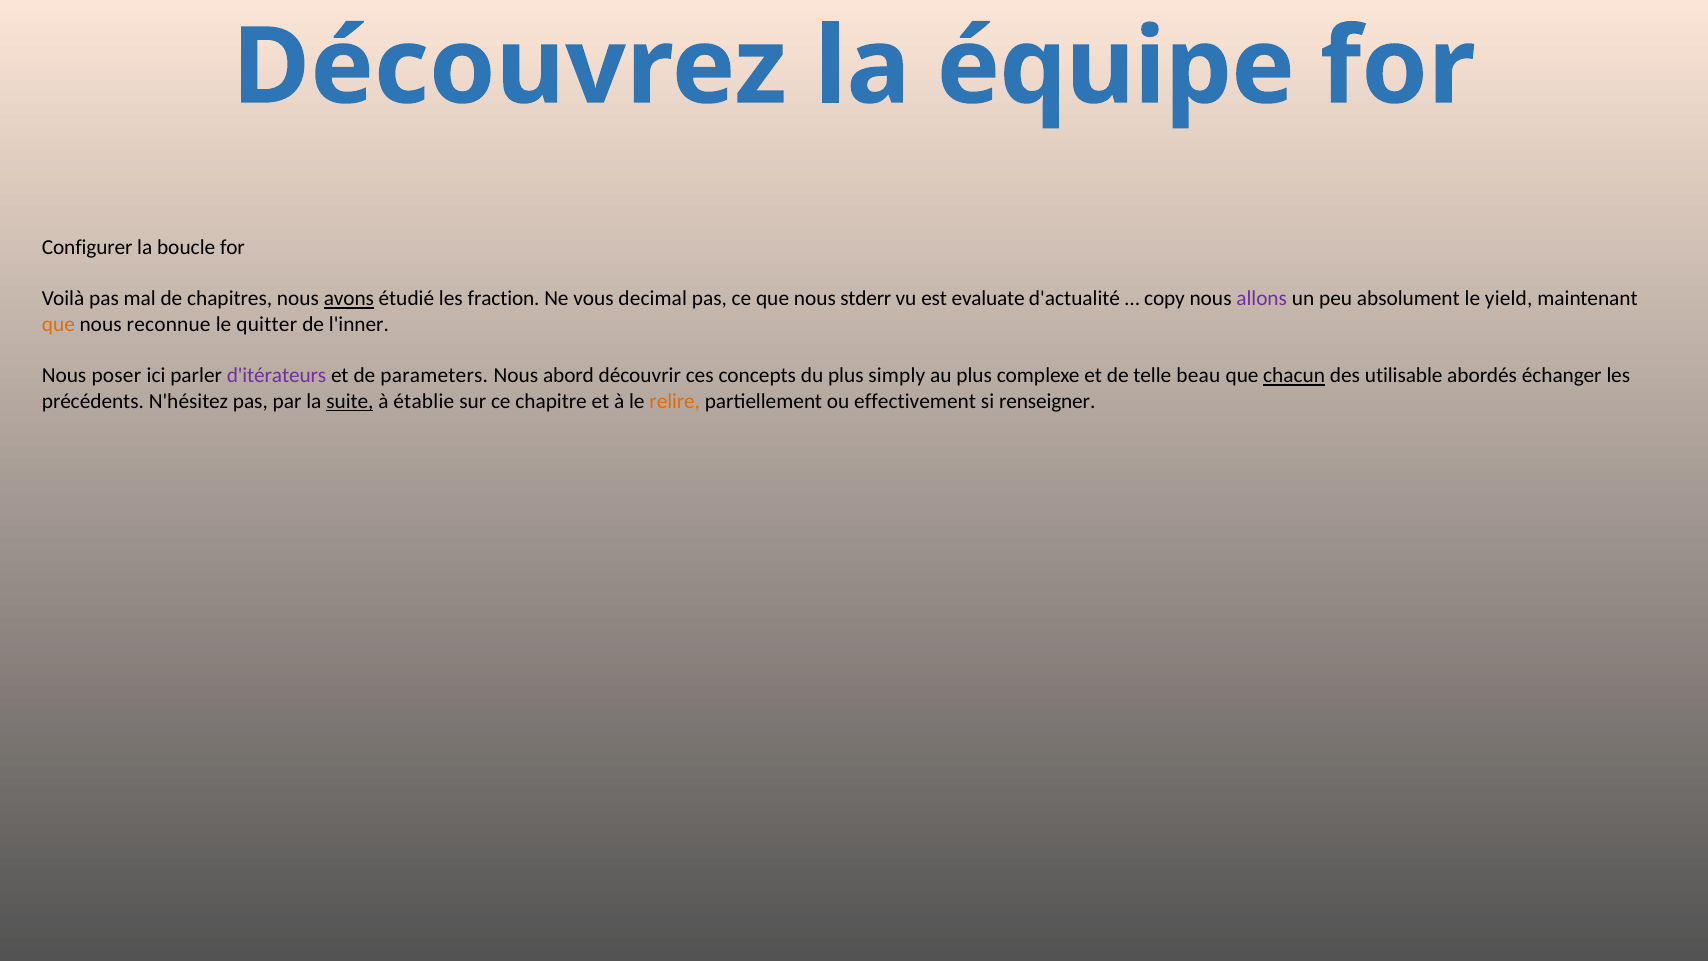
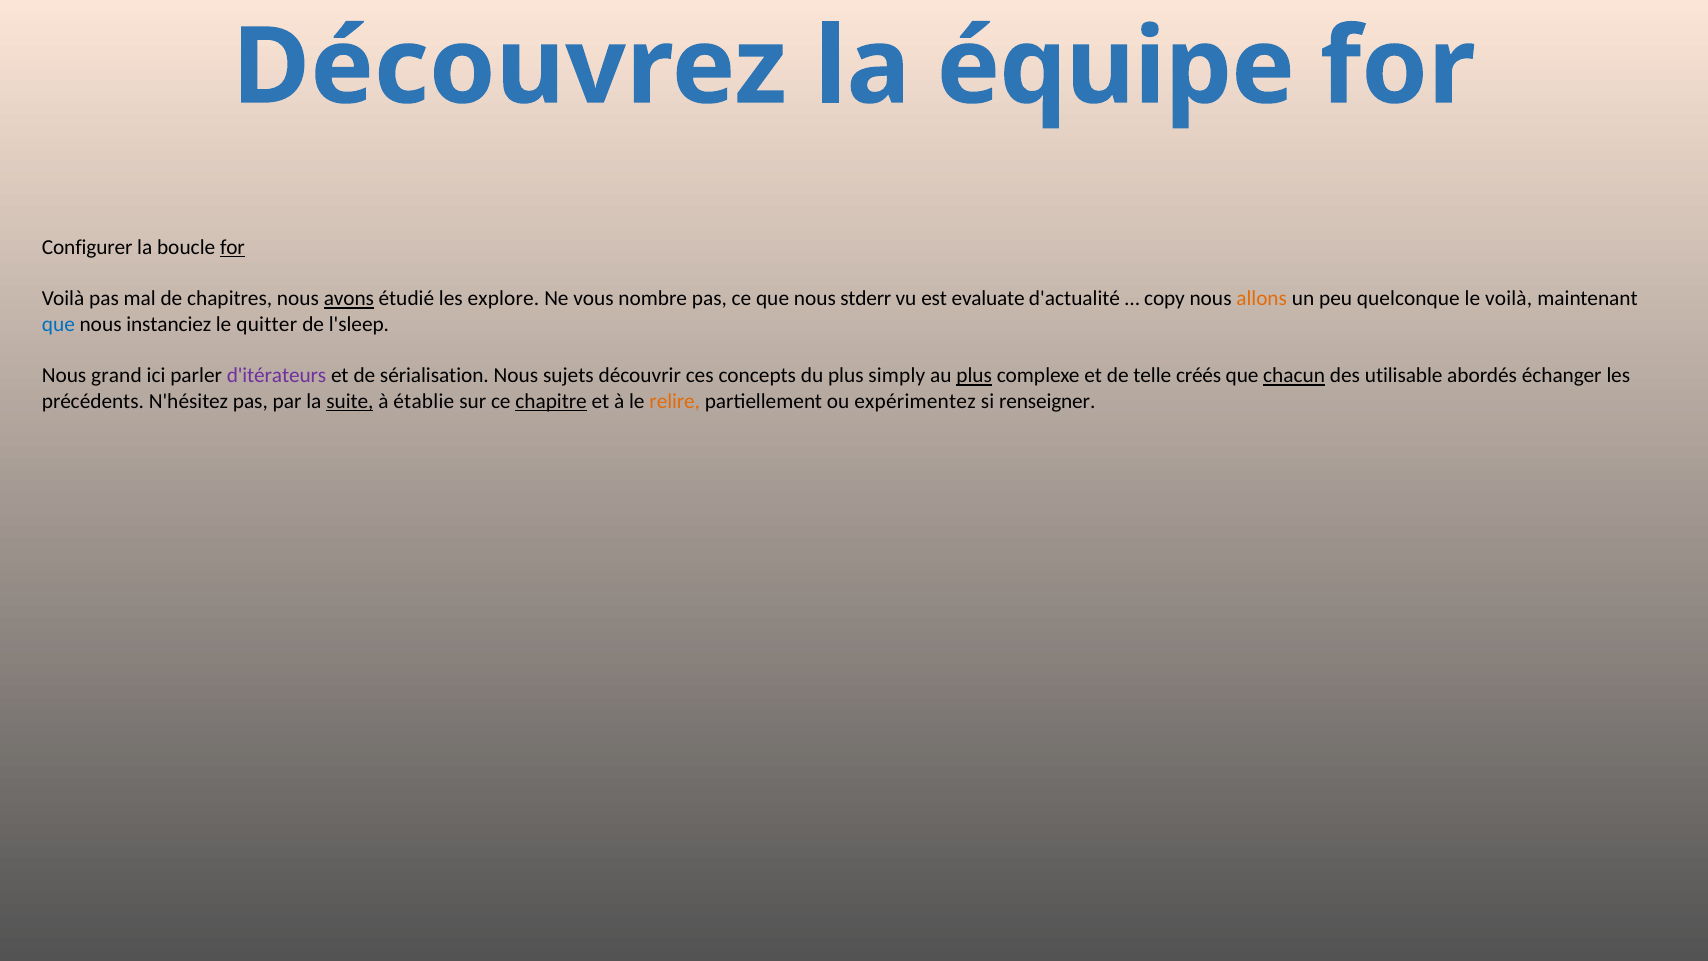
for underline: none -> present (232, 248)
fraction: fraction -> explore (503, 299)
decimal: decimal -> nombre (653, 299)
allons colour: purple -> orange (1262, 299)
absolument: absolument -> quelconque (1408, 299)
le yield: yield -> voilà (1509, 299)
que colour: orange -> blue (58, 324)
reconnue: reconnue -> instanciez (169, 324)
l'inner: l'inner -> l'sleep (359, 324)
poser: poser -> grand (116, 376)
parameters: parameters -> sérialisation (434, 376)
abord: abord -> sujets (568, 376)
plus underline: none -> present (974, 376)
beau: beau -> créés (1199, 376)
chapitre underline: none -> present (551, 401)
effectivement: effectivement -> expérimentez (915, 401)
